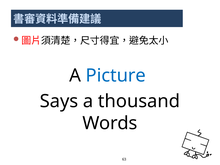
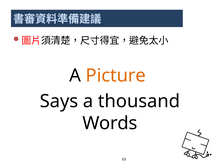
Picture colour: blue -> orange (116, 75)
